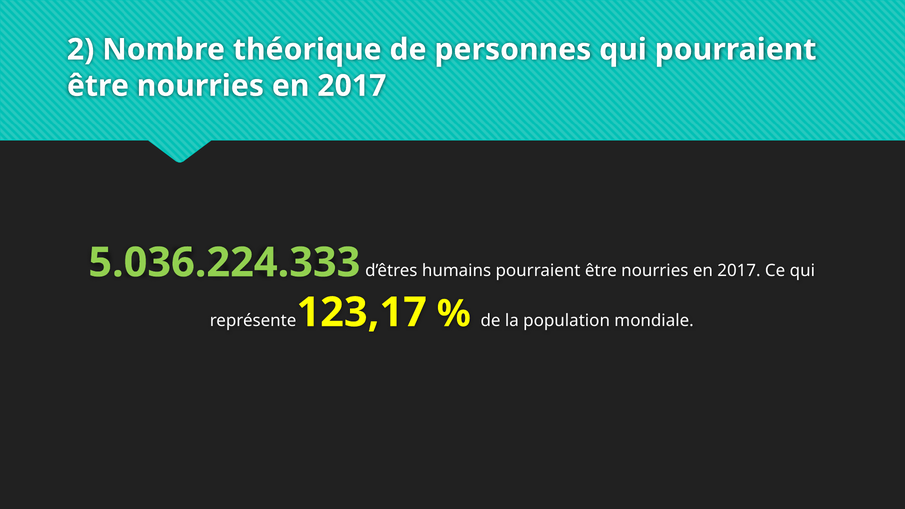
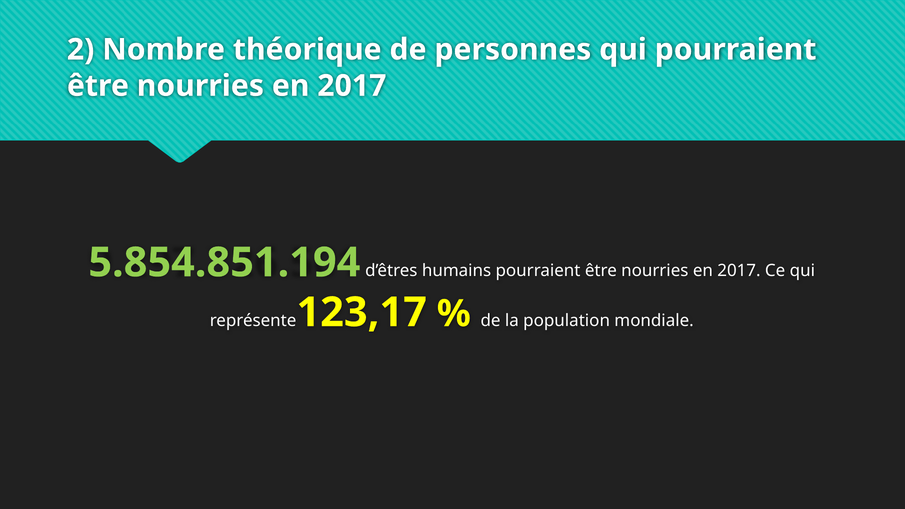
5.036.224.333: 5.036.224.333 -> 5.854.851.194 (224, 263)
